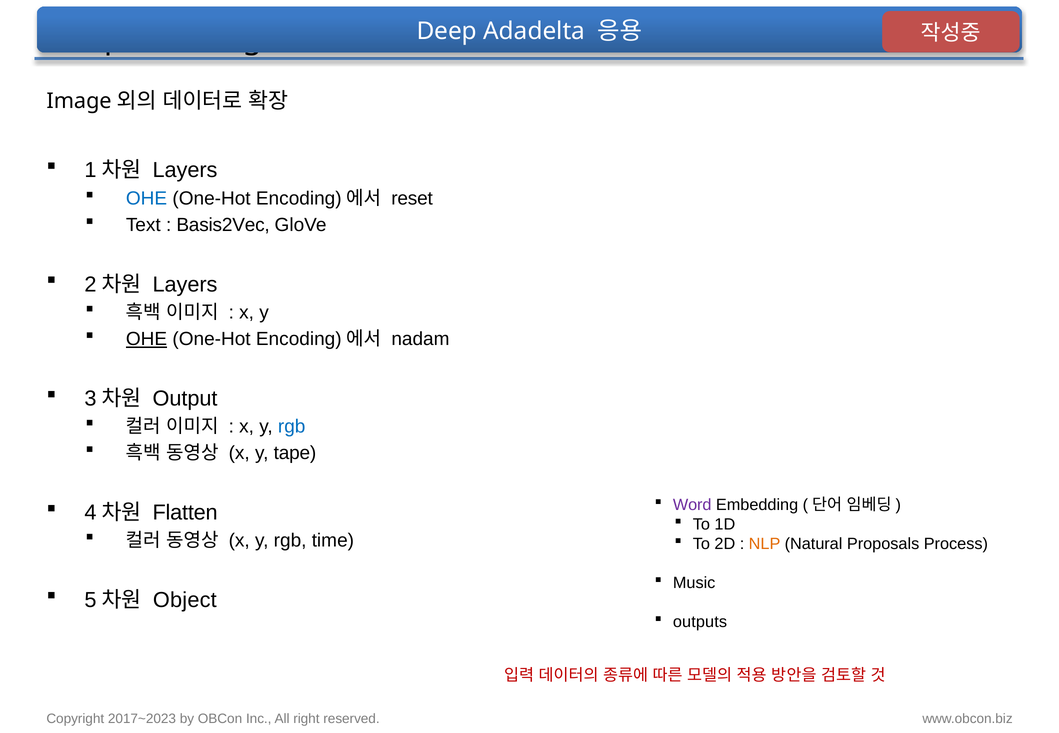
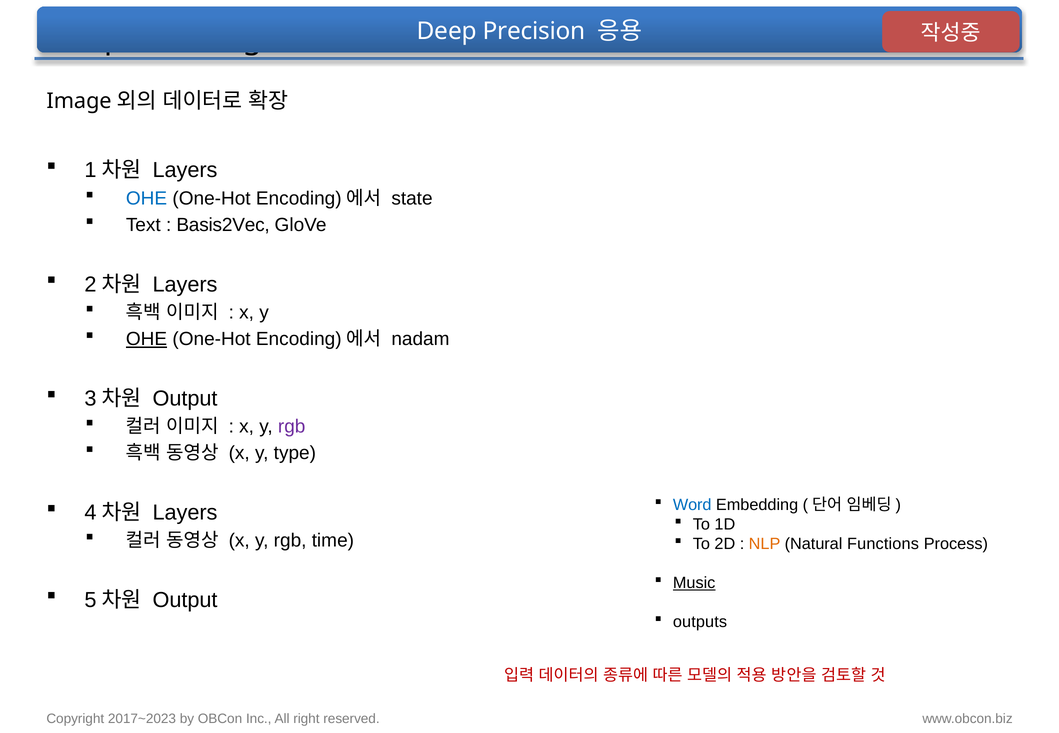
Adadelta: Adadelta -> Precision (534, 31)
reset: reset -> state (412, 198)
rgb colour: blue -> purple (292, 427)
tape: tape -> type (295, 453)
Word colour: purple -> blue (692, 505)
Flatten: Flatten -> Layers (185, 513)
Proposals: Proposals -> Functions (883, 544)
Music underline: none -> present (694, 583)
Object: Object -> Output (185, 600)
